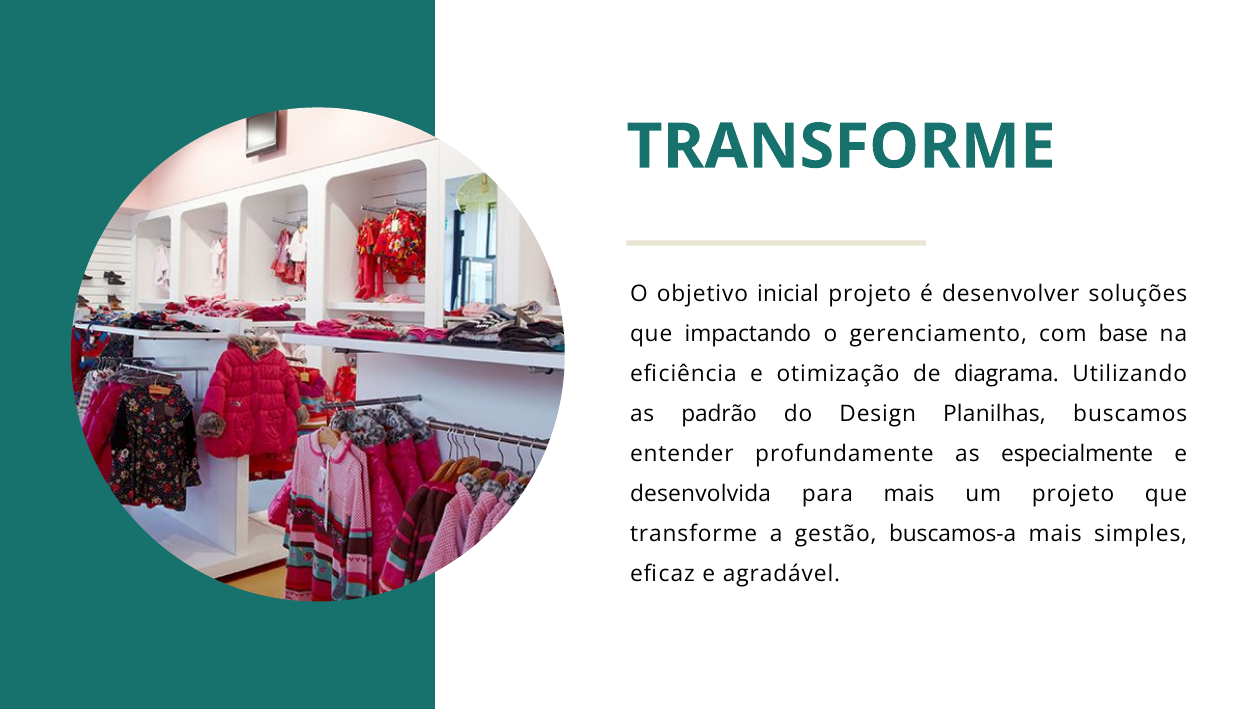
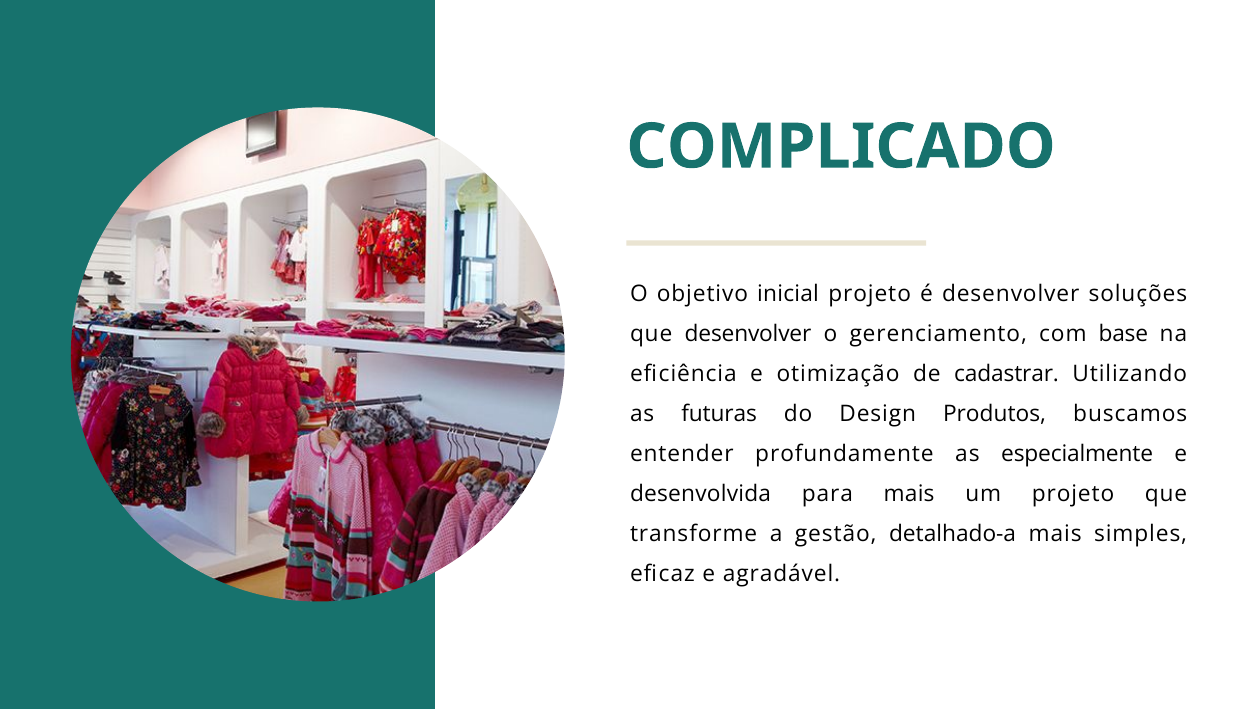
TRANSFORME: TRANSFORME -> COMPLICADO (841, 147)
que impactando: impactando -> desenvolver (748, 334)
diagrama: diagrama -> cadastrar (1007, 374)
padrão: padrão -> futuras (719, 414)
Planilhas: Planilhas -> Produtos (995, 414)
buscamos-a: buscamos-a -> detalhado-a (953, 534)
